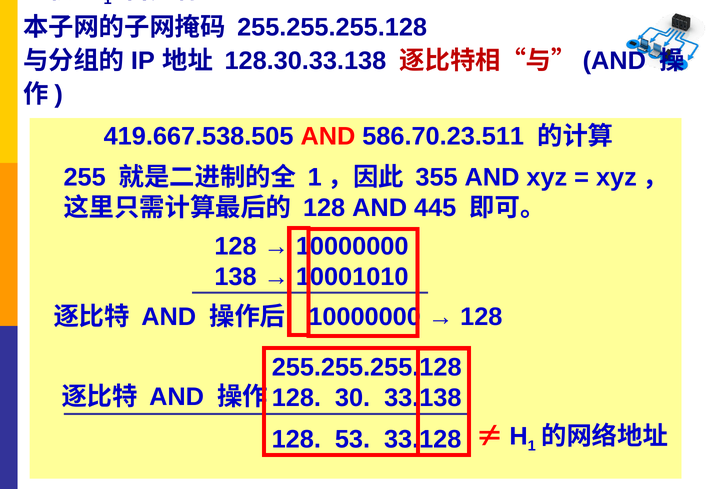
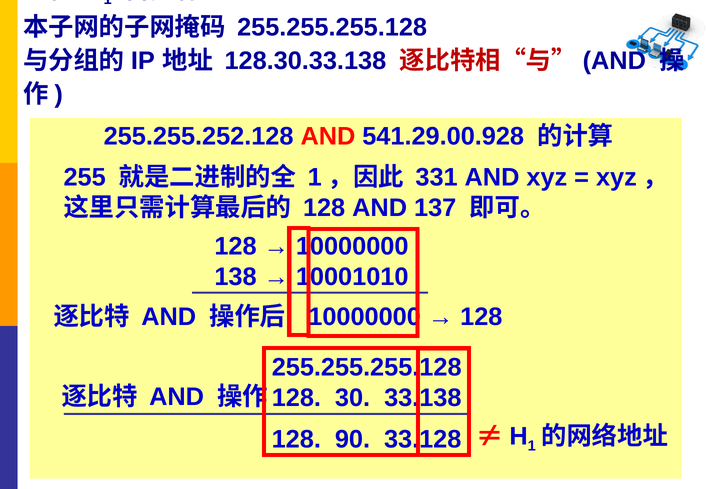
419.667.538.505: 419.667.538.505 -> 255.255.252.128 (199, 136)
586.70.23.511: 586.70.23.511 -> 541.29.00.928 (443, 136)
355: 355 -> 331 (437, 177)
445: 445 -> 137 (435, 208)
53: 53 -> 90 (352, 439)
